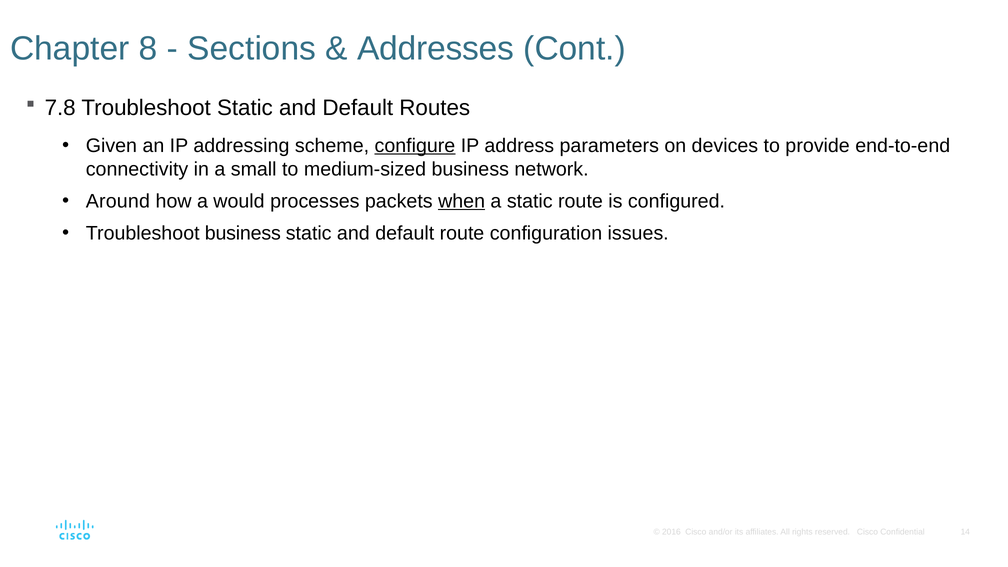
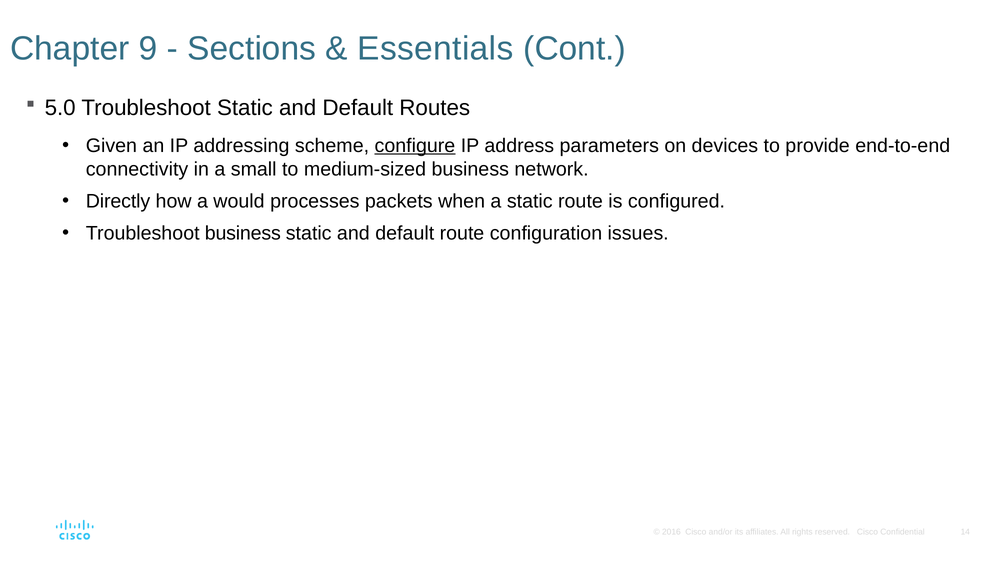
8: 8 -> 9 (148, 49)
Addresses: Addresses -> Essentials (435, 49)
7.8: 7.8 -> 5.0 (60, 108)
Around: Around -> Directly (118, 201)
when underline: present -> none (462, 201)
